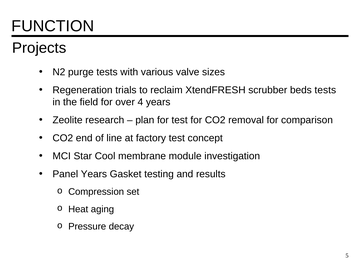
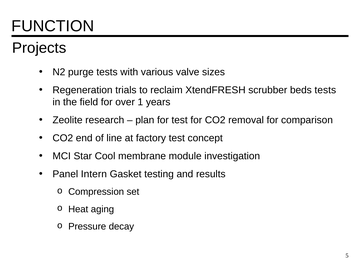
4: 4 -> 1 (140, 102)
Panel Years: Years -> Intern (94, 174)
